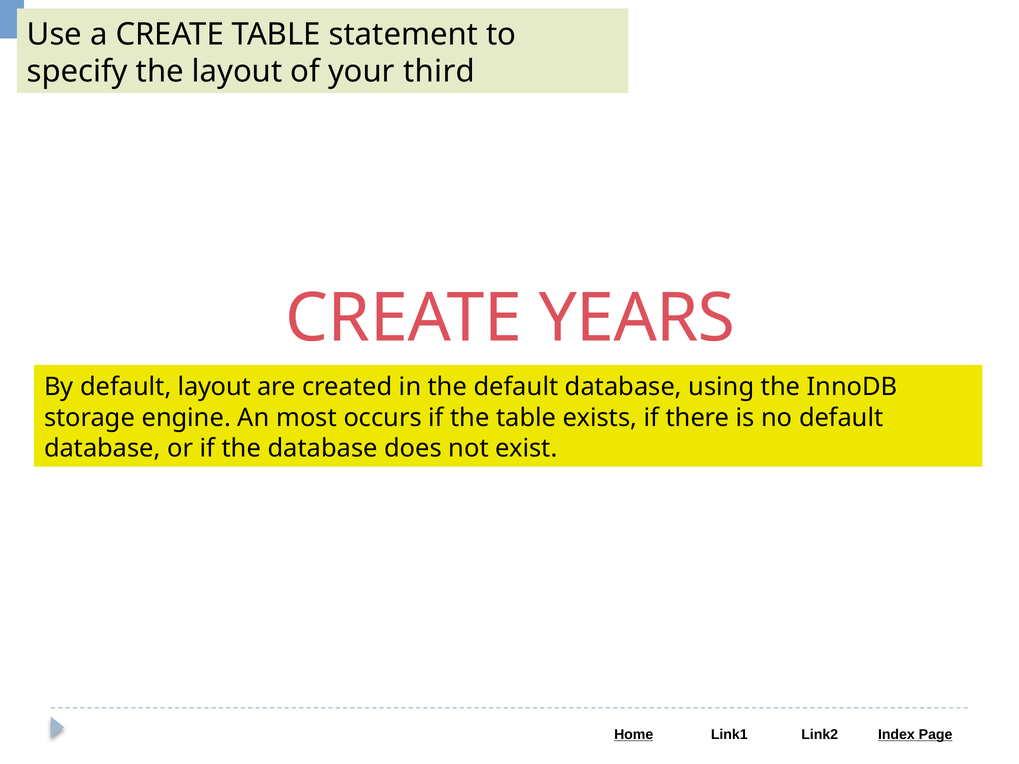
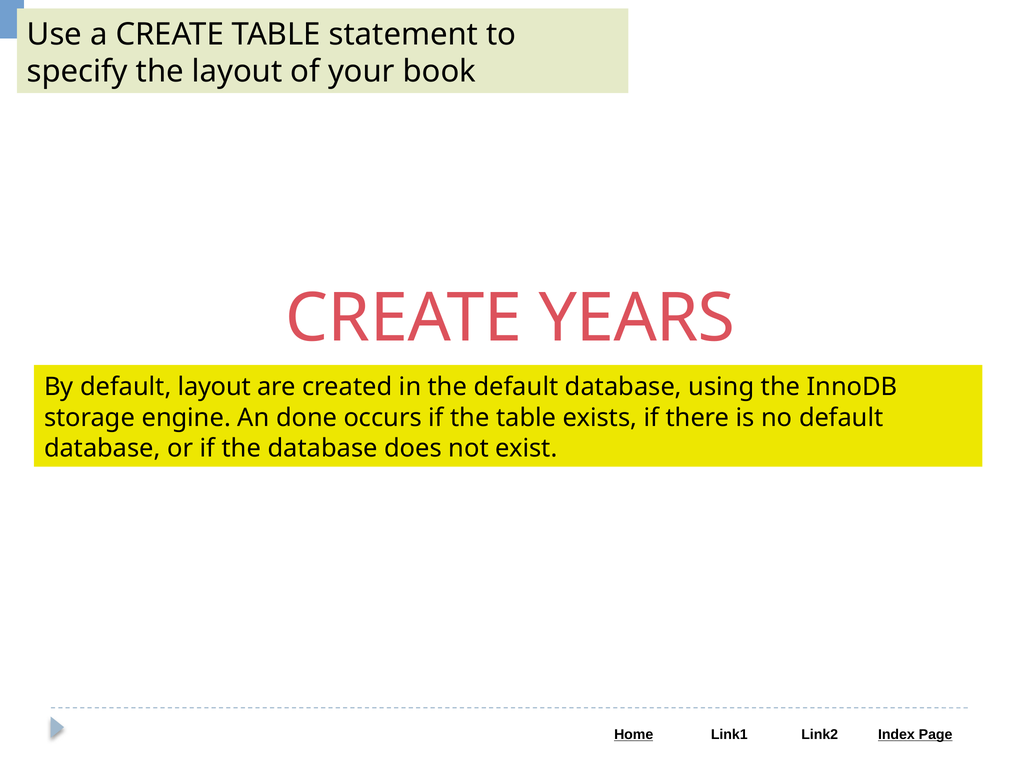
third: third -> book (439, 72)
most: most -> done (307, 418)
